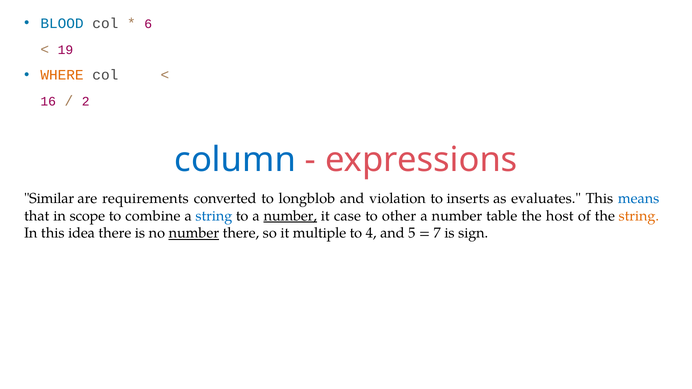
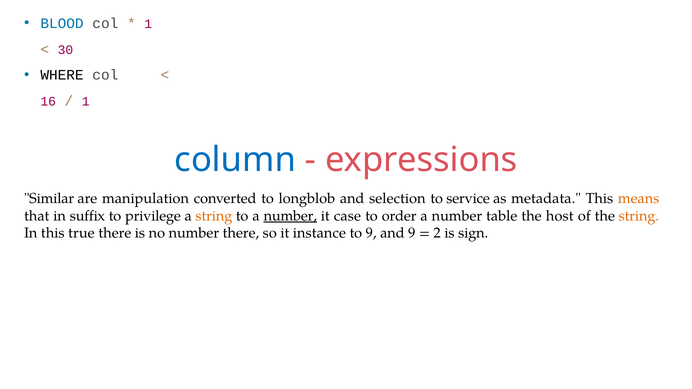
6: 6 -> 1 (148, 24)
19: 19 -> 30 (65, 50)
WHERE colour: orange -> black (62, 75)
2: 2 -> 1 (86, 102)
requirements: requirements -> manipulation (145, 199)
violation: violation -> selection (397, 199)
inserts: inserts -> service (468, 199)
evaluates: evaluates -> metadata (546, 199)
means colour: blue -> orange (639, 199)
scope: scope -> suffix (87, 216)
combine: combine -> privilege (153, 216)
string colour: blue -> orange (214, 216)
other: other -> order (399, 216)
idea: idea -> true (81, 233)
number underline: present -> none (194, 233)
multiple: multiple -> instance (319, 233)
to 4: 4 -> 9 (371, 233)
and 5: 5 -> 9 (412, 233)
7: 7 -> 2 (437, 233)
